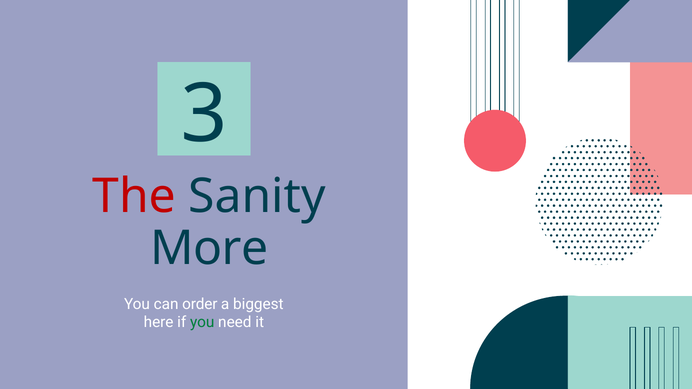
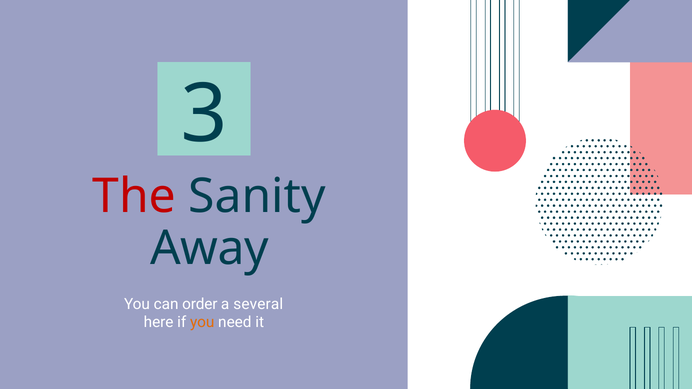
More: More -> Away (209, 248)
biggest: biggest -> several (258, 304)
you colour: green -> orange (202, 323)
